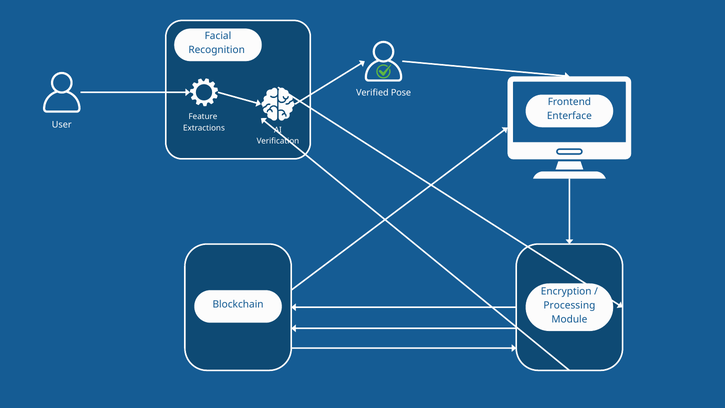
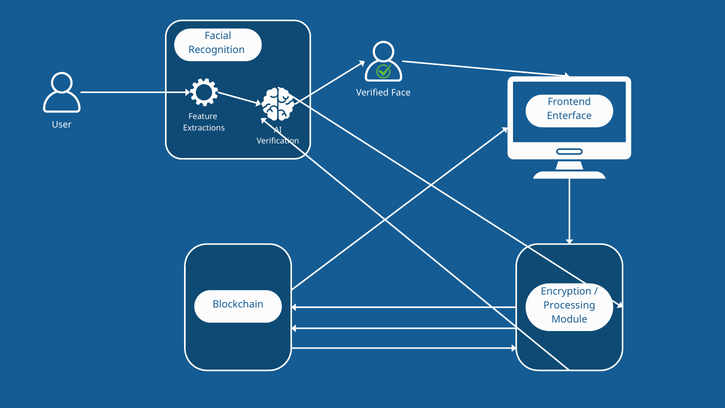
Pose: Pose -> Face (401, 93)
